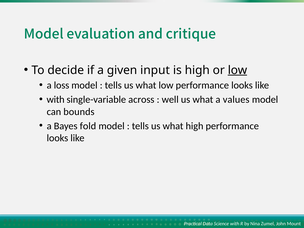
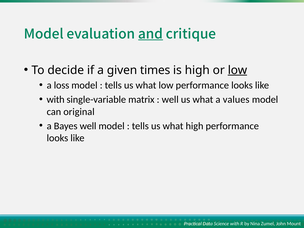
and underline: none -> present (151, 34)
input: input -> times (155, 70)
across: across -> matrix (141, 100)
bounds: bounds -> original (79, 112)
Bayes fold: fold -> well (88, 126)
